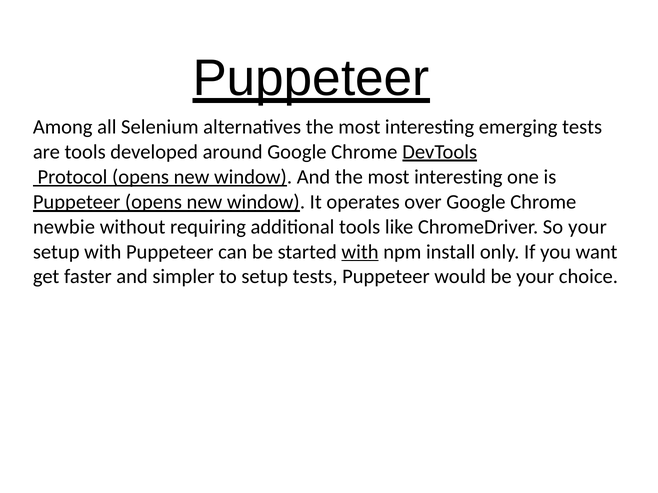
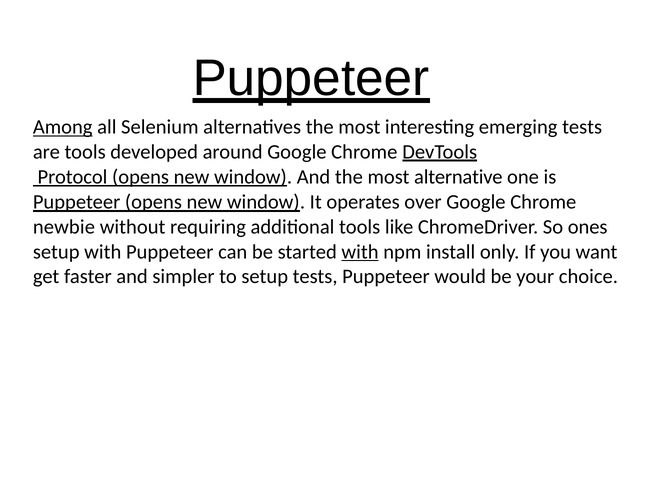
Among underline: none -> present (63, 127)
And the most interesting: interesting -> alternative (458, 177)
So your: your -> ones (588, 227)
